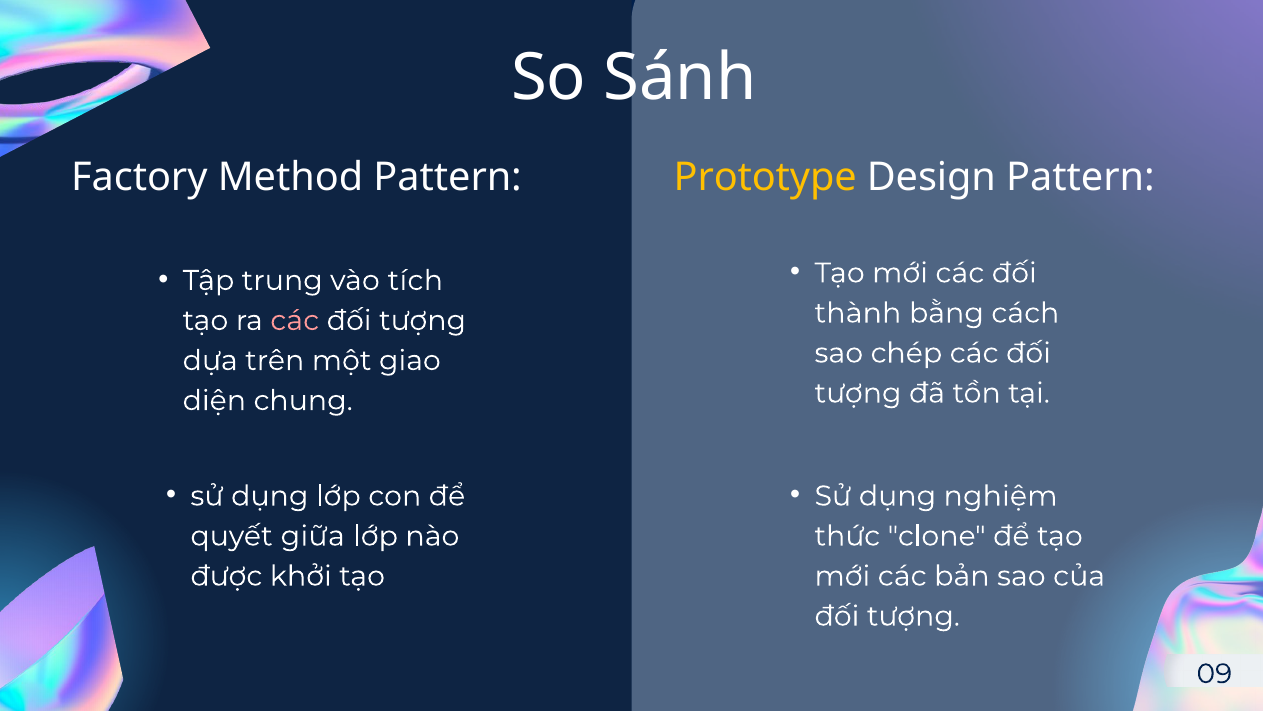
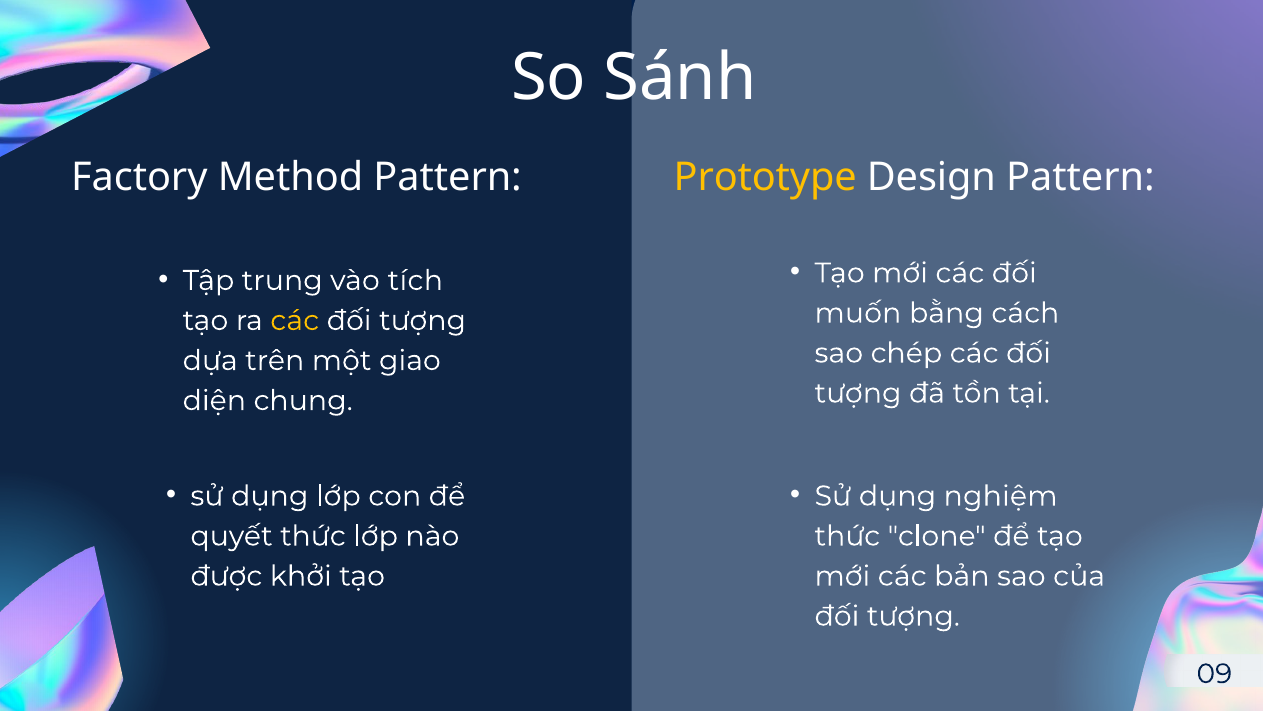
thành: thành -> muốn (858, 313)
các colour: pink -> yellow (295, 320)
quyết giữa: giữa -> thức (313, 536)
